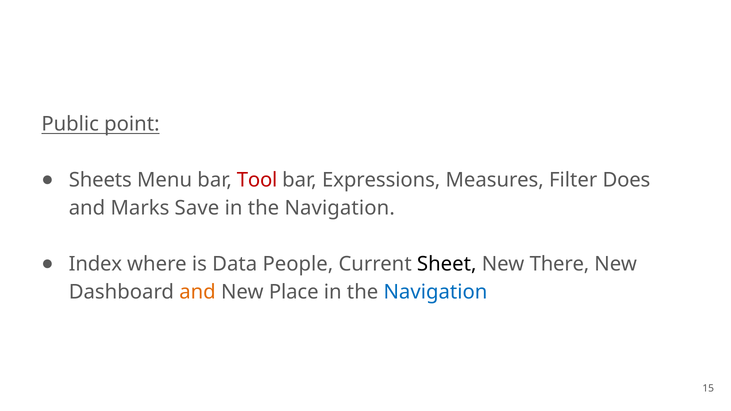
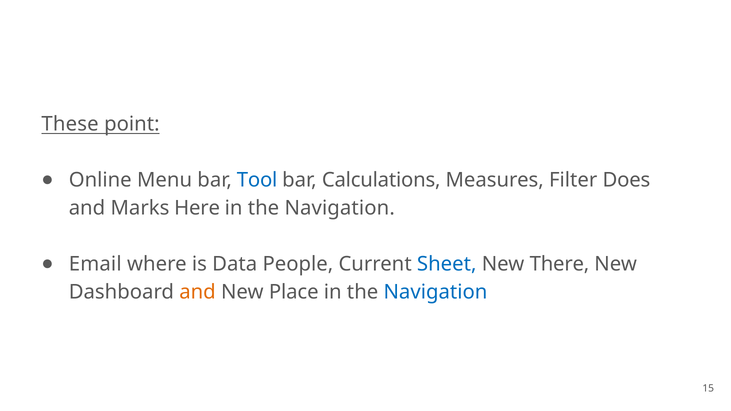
Public: Public -> These (70, 124)
Sheets: Sheets -> Online (100, 180)
Tool colour: red -> blue (257, 180)
Expressions: Expressions -> Calculations (381, 180)
Save: Save -> Here (197, 208)
Index: Index -> Email (95, 264)
Sheet colour: black -> blue (447, 264)
